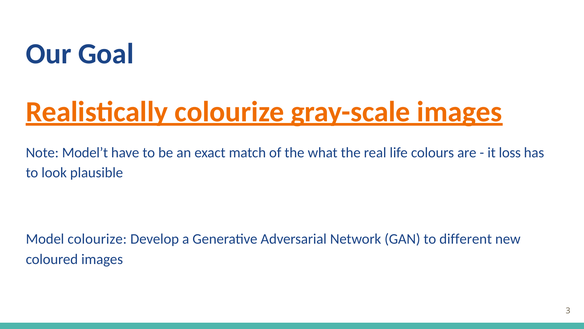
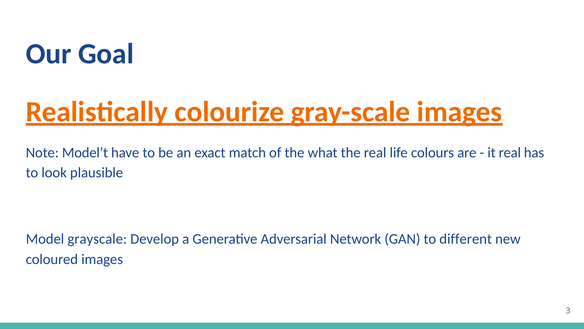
it loss: loss -> real (510, 152)
Model colourize: colourize -> grayscale (97, 239)
